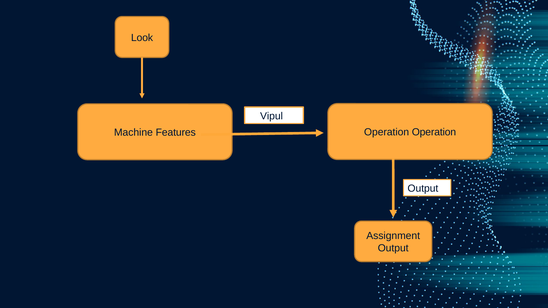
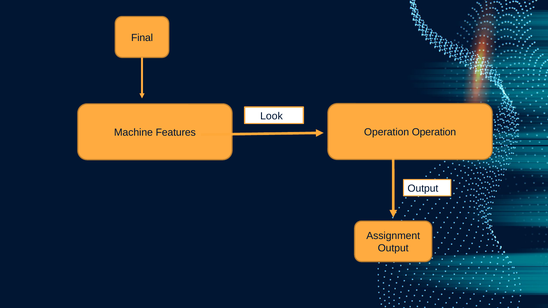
Look: Look -> Final (142, 38)
Vipul: Vipul -> Look (271, 116)
